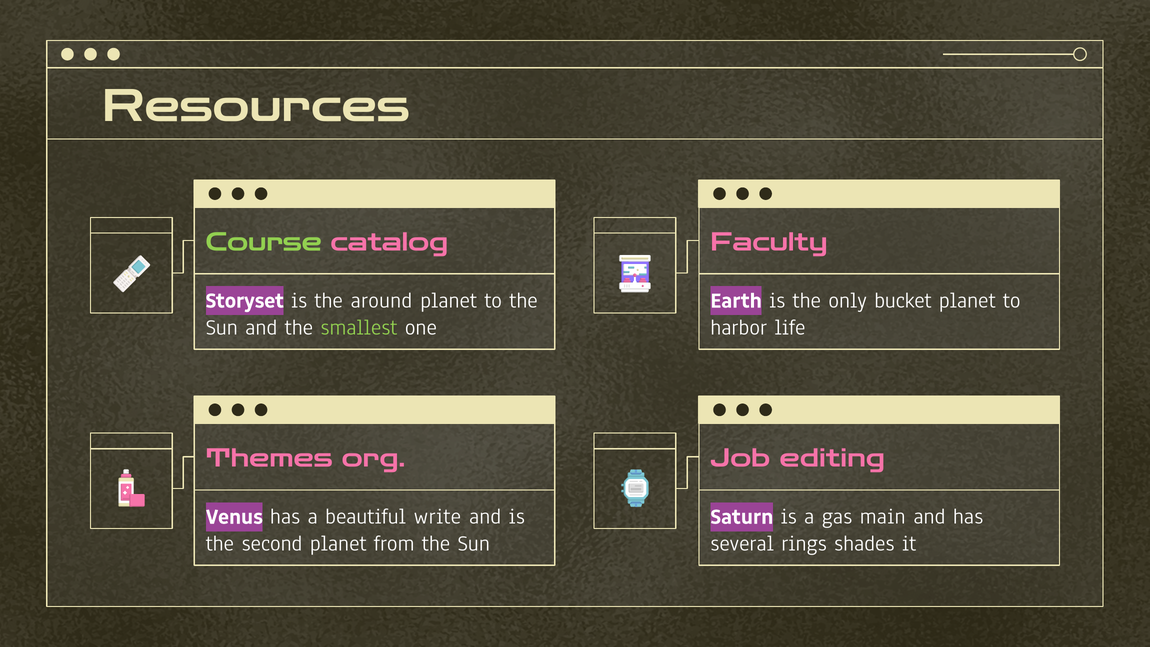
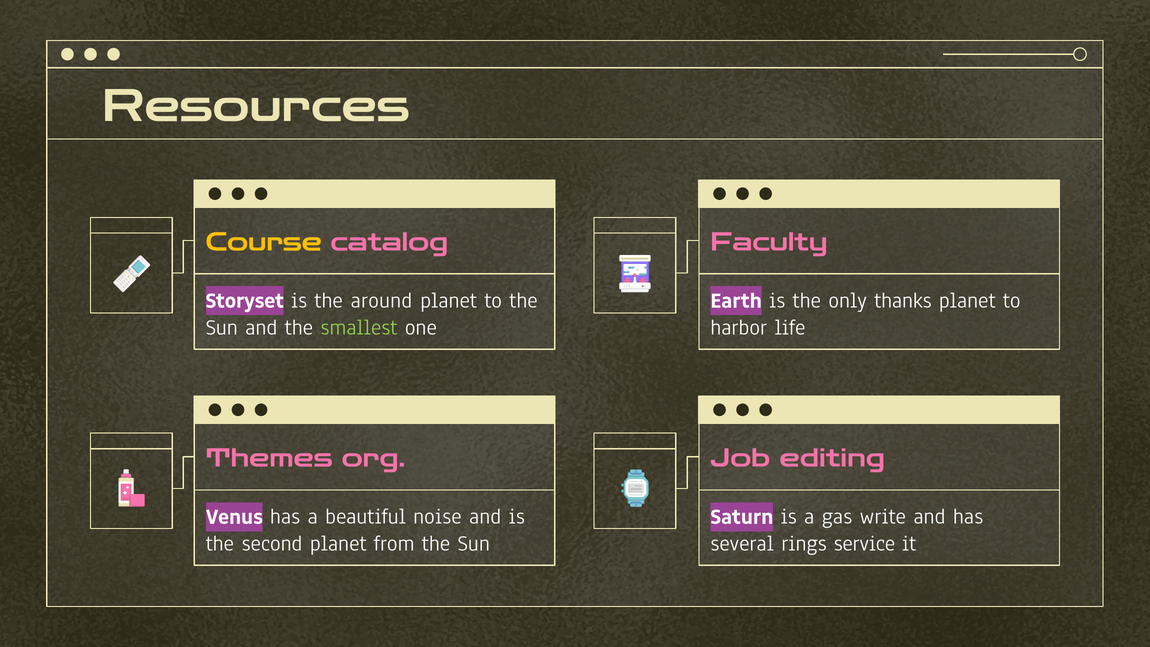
Course colour: light green -> yellow (264, 242)
bucket: bucket -> thanks (903, 300)
write: write -> noise (437, 516)
main: main -> write (883, 516)
shades: shades -> service (864, 543)
